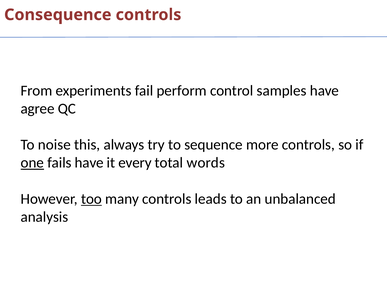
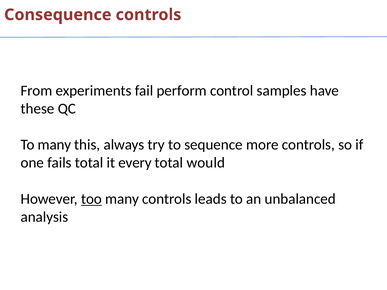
agree: agree -> these (38, 109)
To noise: noise -> many (54, 145)
one underline: present -> none (32, 163)
fails have: have -> total (89, 163)
words: words -> would (206, 163)
